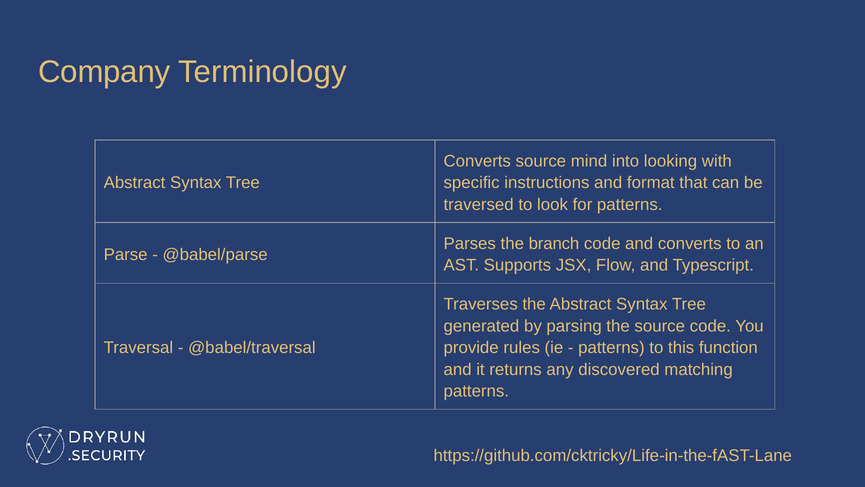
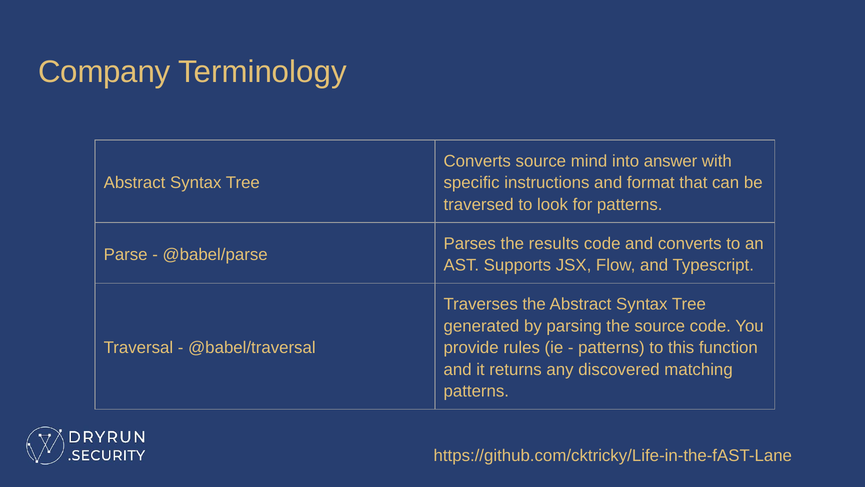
looking: looking -> answer (671, 161)
branch: branch -> results (554, 243)
